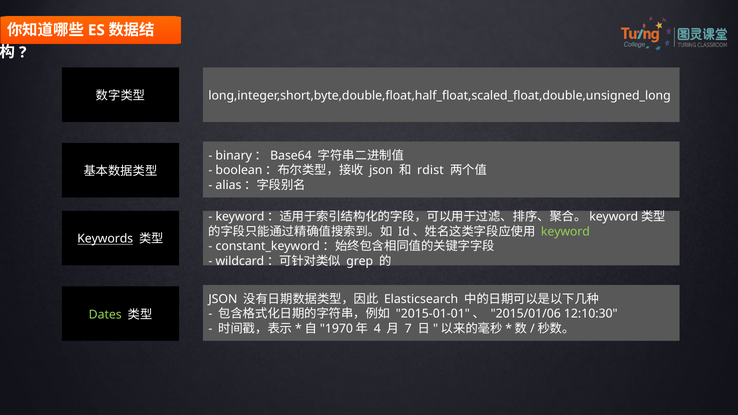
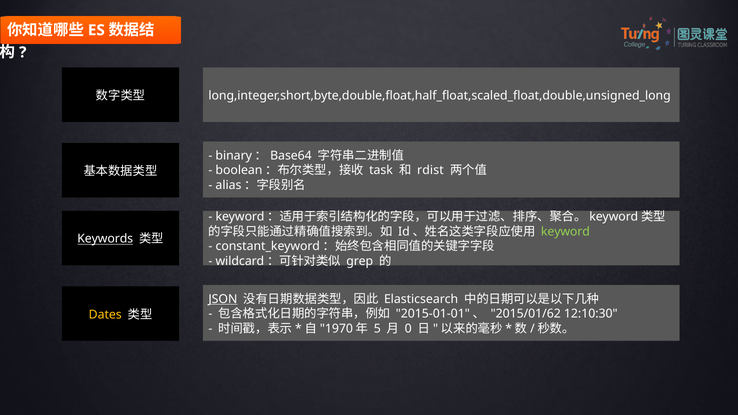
json: json -> task (381, 170)
JSON underline: none -> present (223, 299)
2015/01/06: 2015/01/06 -> 2015/01/62 (526, 314)
Dates colour: light green -> yellow (105, 315)
4: 4 -> 5 (377, 329)
7: 7 -> 0 (408, 329)
